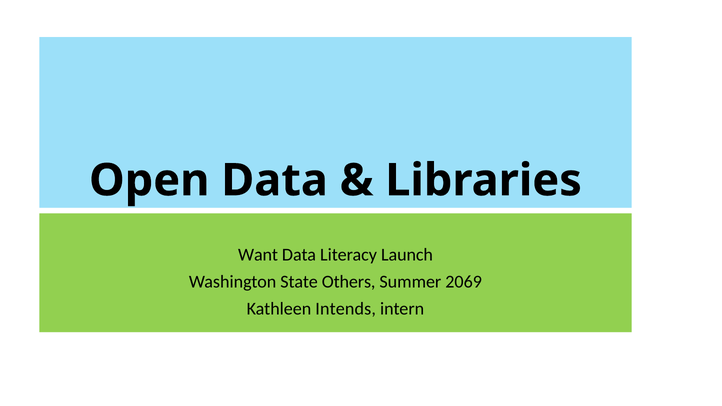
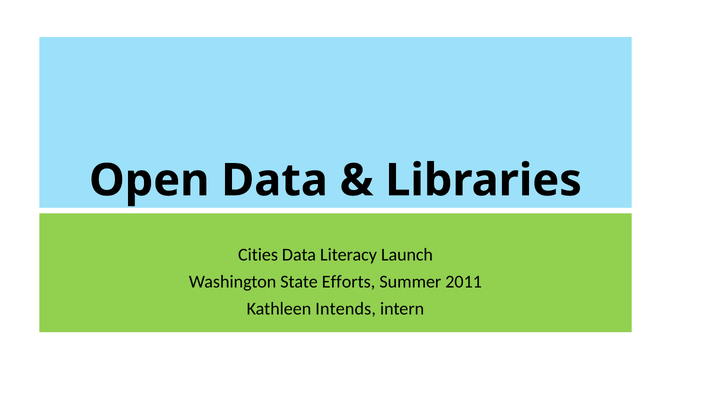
Want: Want -> Cities (258, 255)
Others: Others -> Efforts (349, 282)
2069: 2069 -> 2011 (464, 282)
